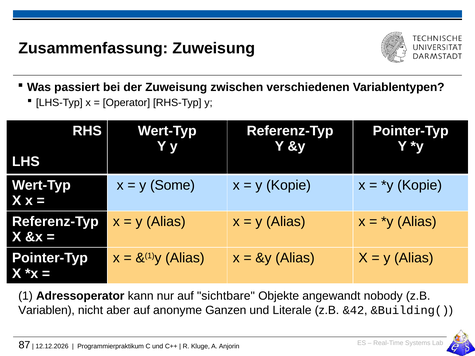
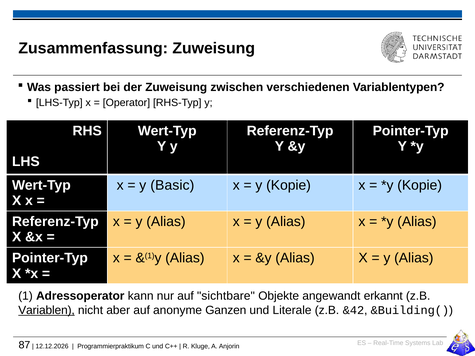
Some: Some -> Basic (172, 185)
nobody: nobody -> erkannt (383, 296)
Variablen underline: none -> present (47, 310)
